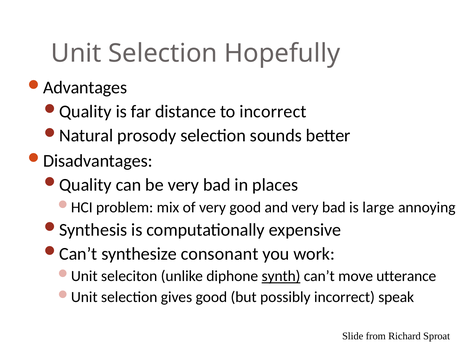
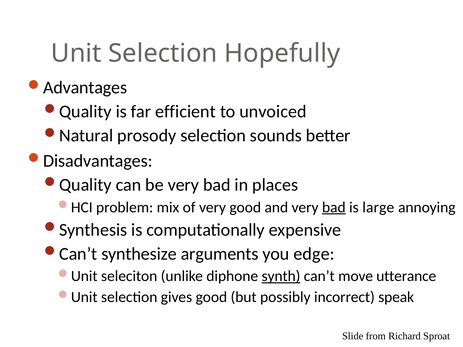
distance: distance -> efficient (185, 112)
to incorrect: incorrect -> unvoiced (273, 112)
bad underline: none -> present (334, 207)
consonant: consonant -> arguments (220, 254)
work: work -> edge (314, 254)
